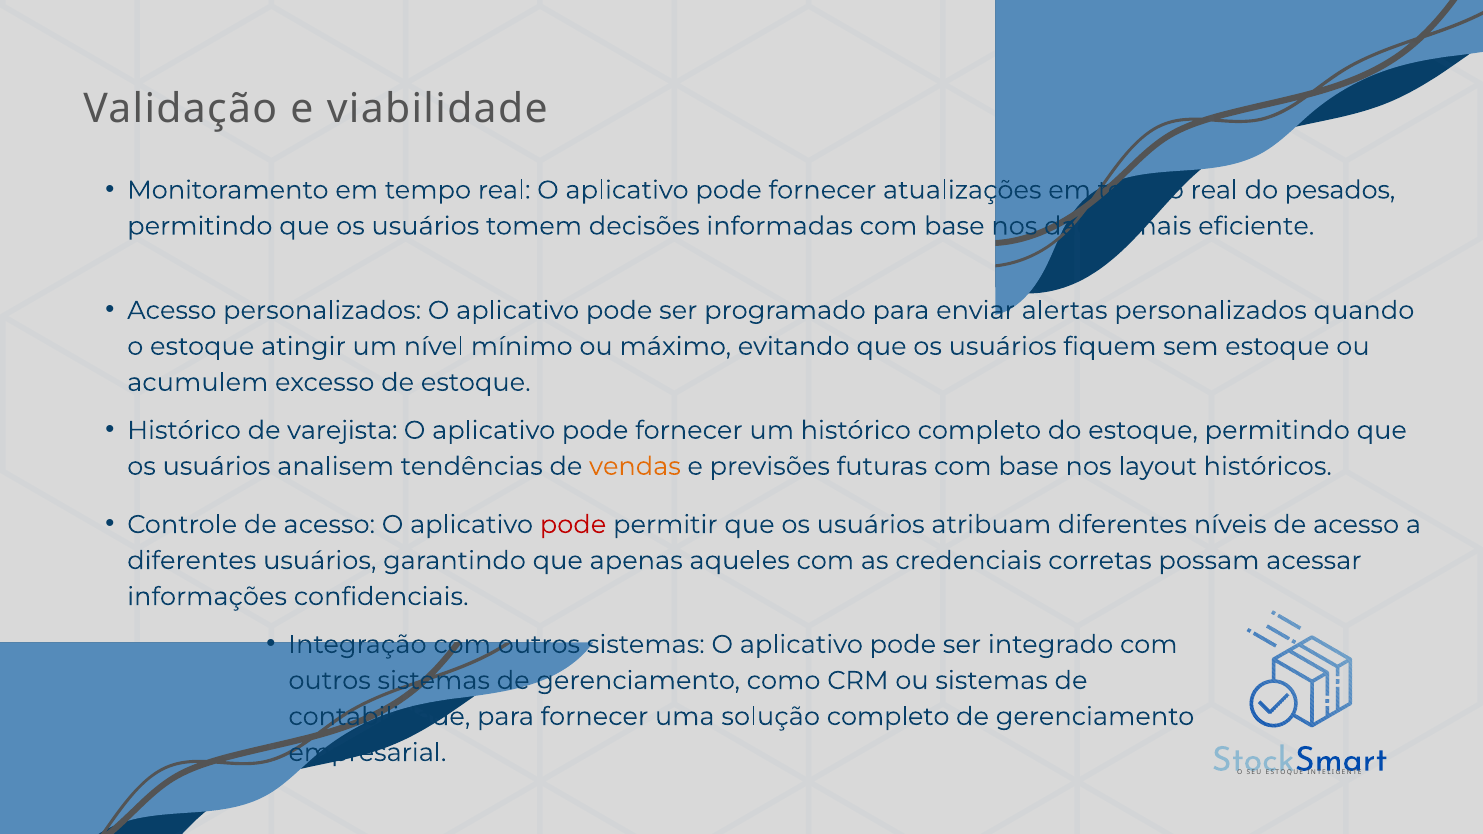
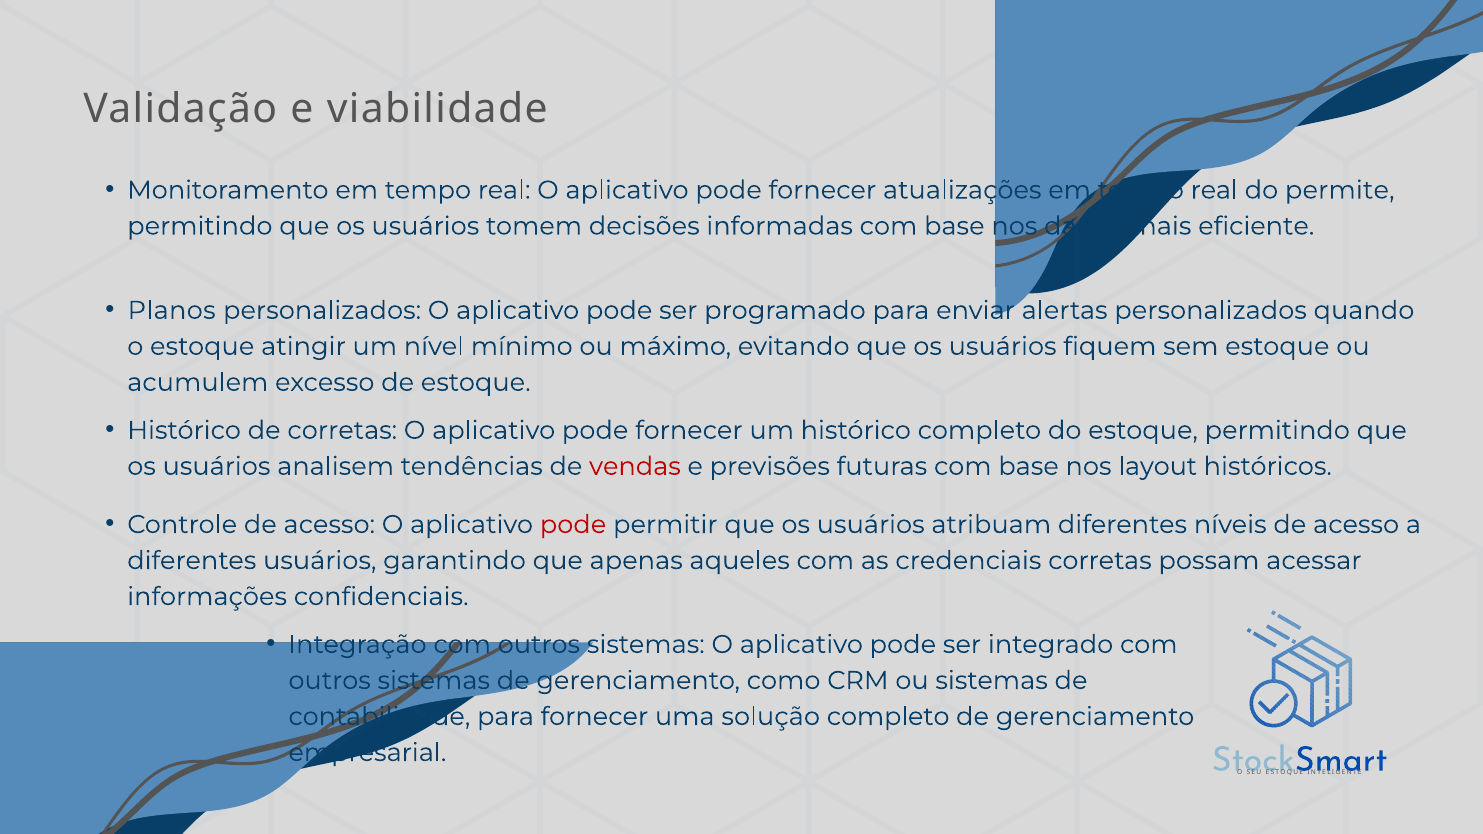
pesados: pesados -> permite (1340, 190)
Acesso: Acesso -> Planos (172, 310)
de varejista: varejista -> corretas (342, 430)
vendas colour: orange -> red (635, 466)
